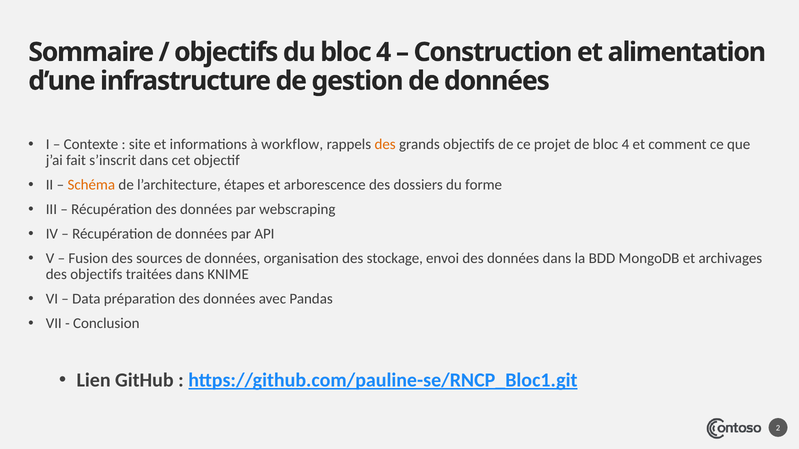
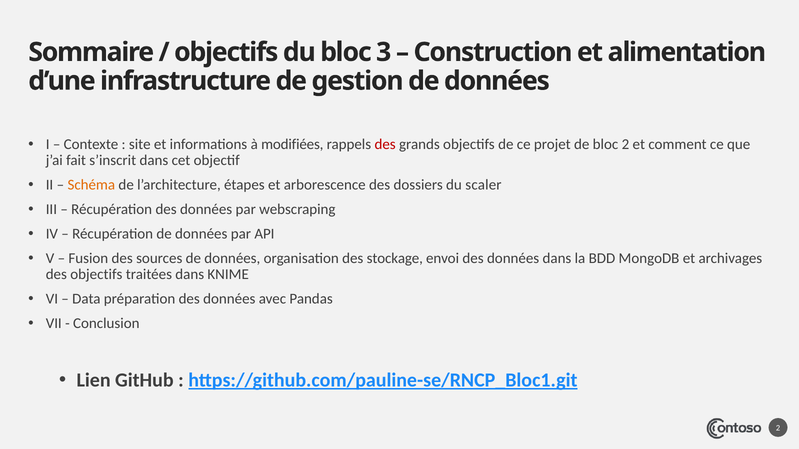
du bloc 4: 4 -> 3 (384, 52)
workflow: workflow -> modifiées (292, 144)
des colour: orange -> red (385, 144)
de bloc 4: 4 -> 2 (625, 144)
forme: forme -> scaler (483, 185)
